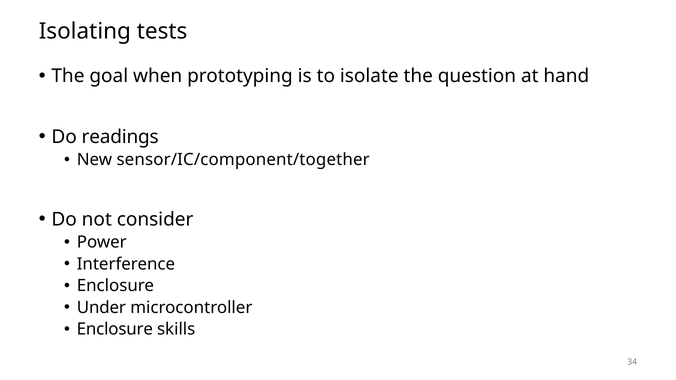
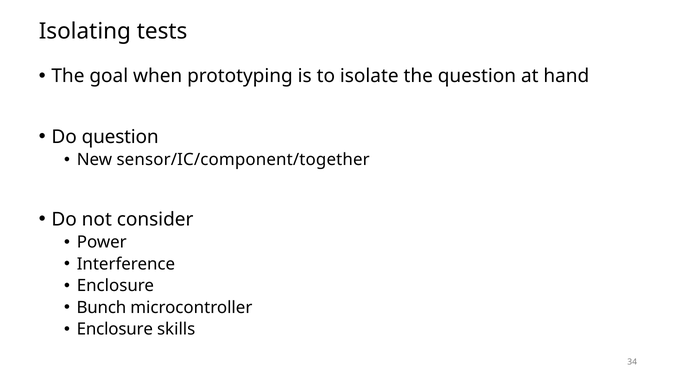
Do readings: readings -> question (120, 137)
Under: Under -> Bunch (101, 308)
